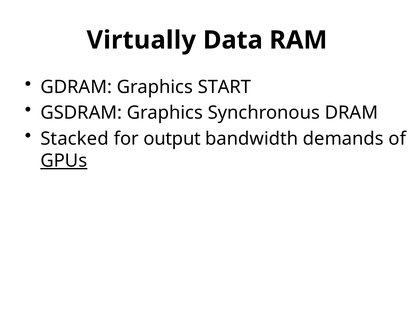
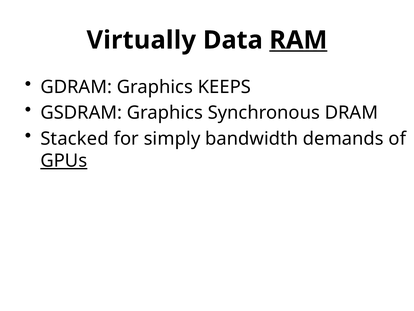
RAM underline: none -> present (298, 40)
START: START -> KEEPS (224, 87)
output: output -> simply (172, 138)
